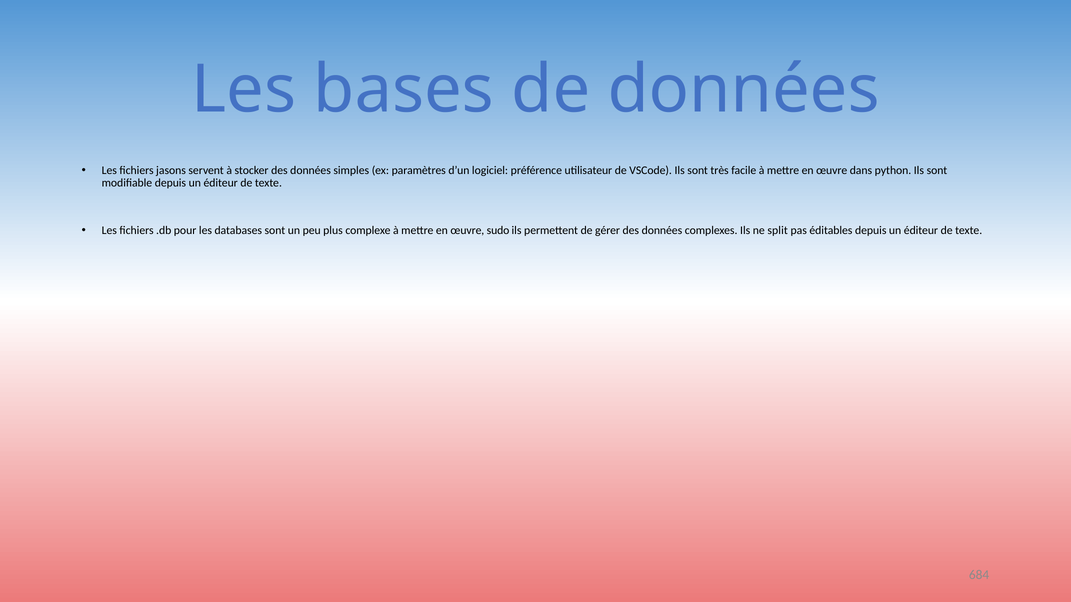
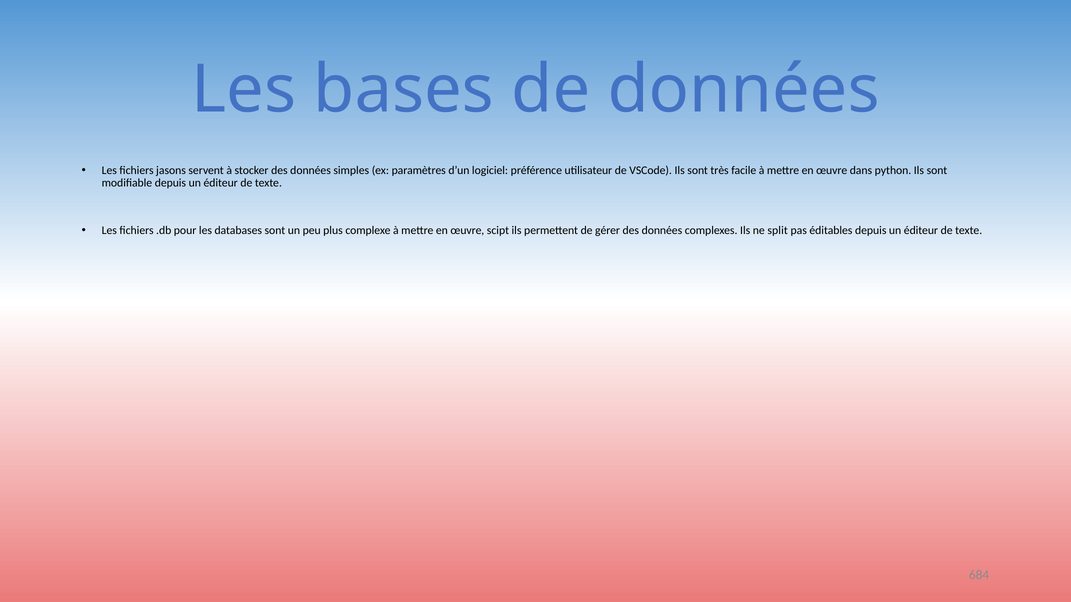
sudo: sudo -> scipt (498, 231)
